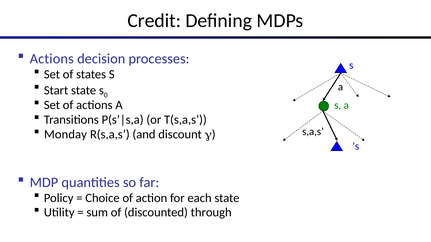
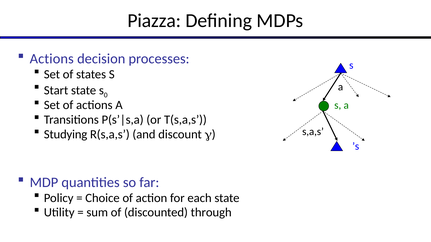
Credit: Credit -> Piazza (154, 21)
Monday: Monday -> Studying (66, 134)
